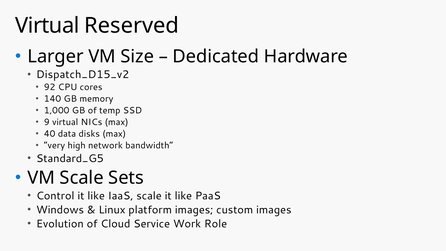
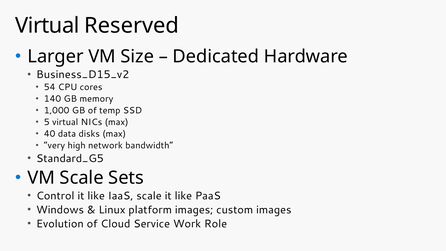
Dispatch_D15_v2: Dispatch_D15_v2 -> Business_D15_v2 (83, 75)
92: 92 -> 54 (50, 87)
9: 9 -> 5 (47, 122)
